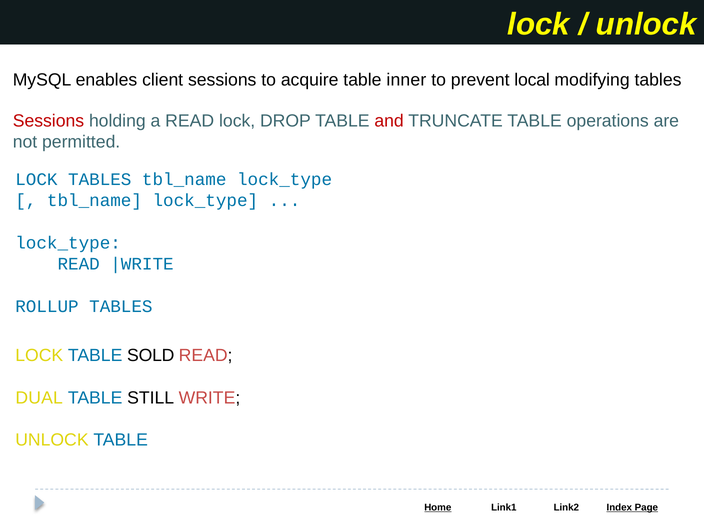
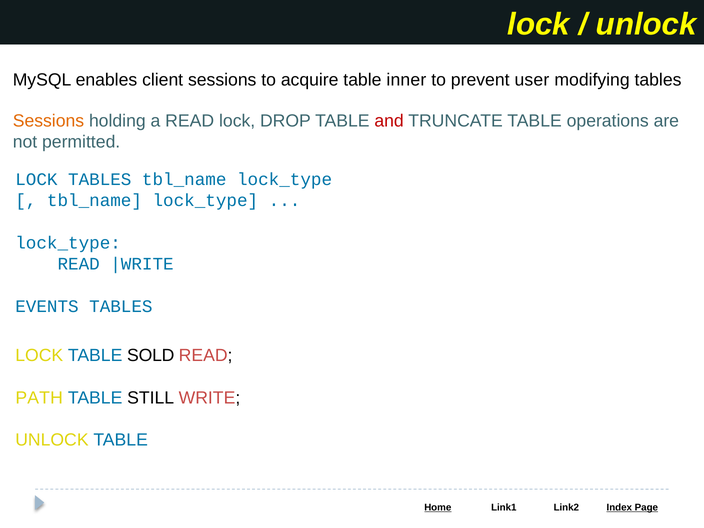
local: local -> user (532, 80)
Sessions colour: red -> orange (48, 121)
ROLLUP: ROLLUP -> EVENTS (47, 306)
DUAL: DUAL -> PATH (39, 398)
